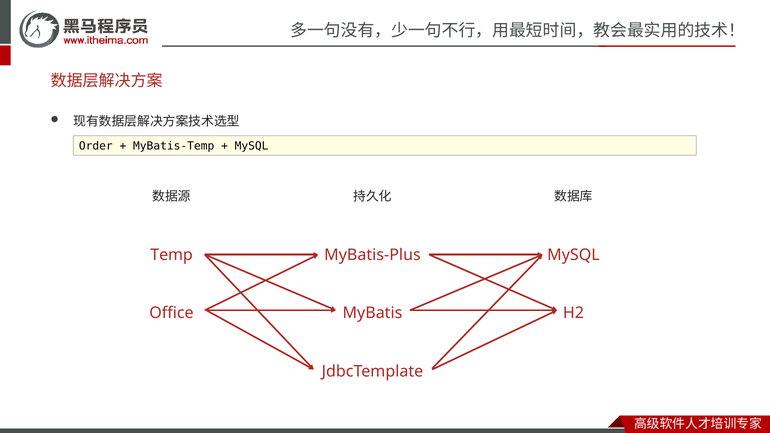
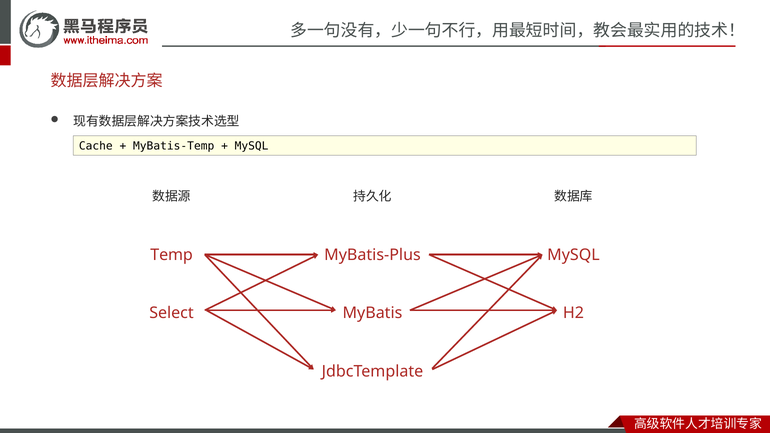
Order: Order -> Cache (96, 146)
Office: Office -> Select (171, 313)
